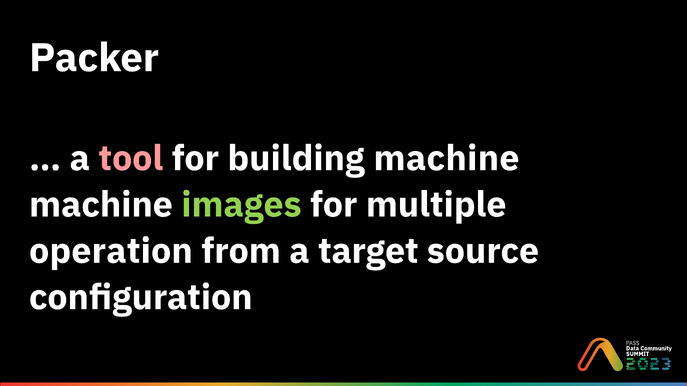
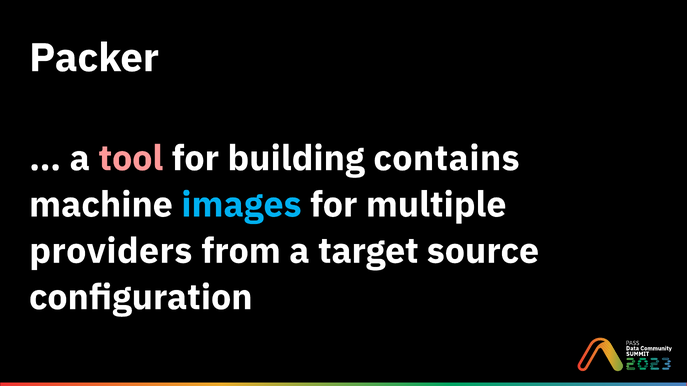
building machine: machine -> contains (447, 159)
images colour: light green -> light blue (241, 205)
operation: operation -> providers (111, 251)
